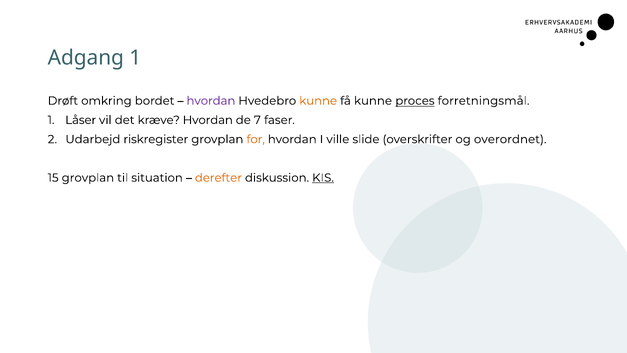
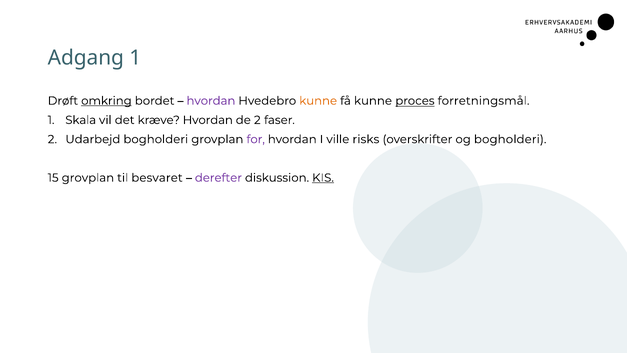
omkring underline: none -> present (106, 101)
Låser: Låser -> Skala (81, 120)
de 7: 7 -> 2 (257, 120)
Udarbejd riskregister: riskregister -> bogholderi (156, 139)
for colour: orange -> purple (256, 139)
slide: slide -> risks (366, 139)
og overordnet: overordnet -> bogholderi (510, 139)
situation: situation -> besvaret (157, 178)
derefter colour: orange -> purple (218, 178)
